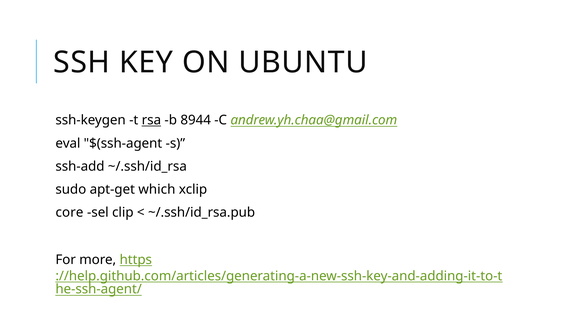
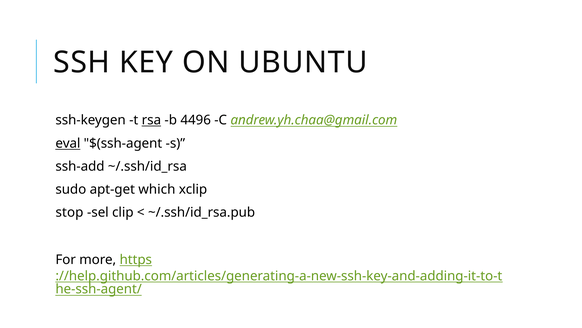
8944: 8944 -> 4496 (196, 120)
eval underline: none -> present (68, 143)
core: core -> stop (69, 212)
